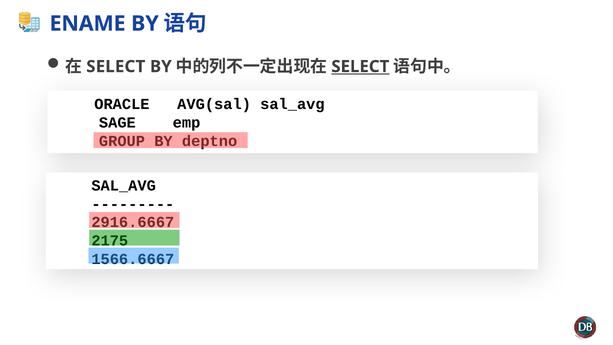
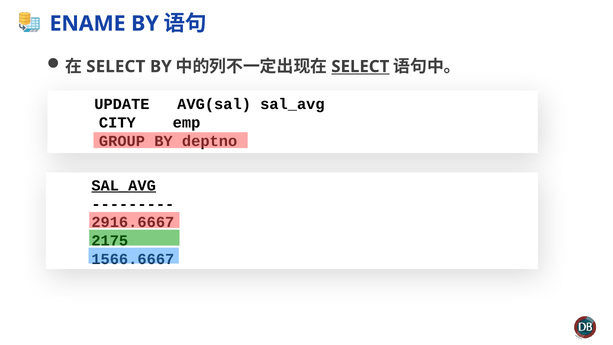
ORACLE: ORACLE -> UPDATE (122, 104)
SAGE: SAGE -> CITY (117, 123)
SAL_AVG underline: none -> present (124, 185)
